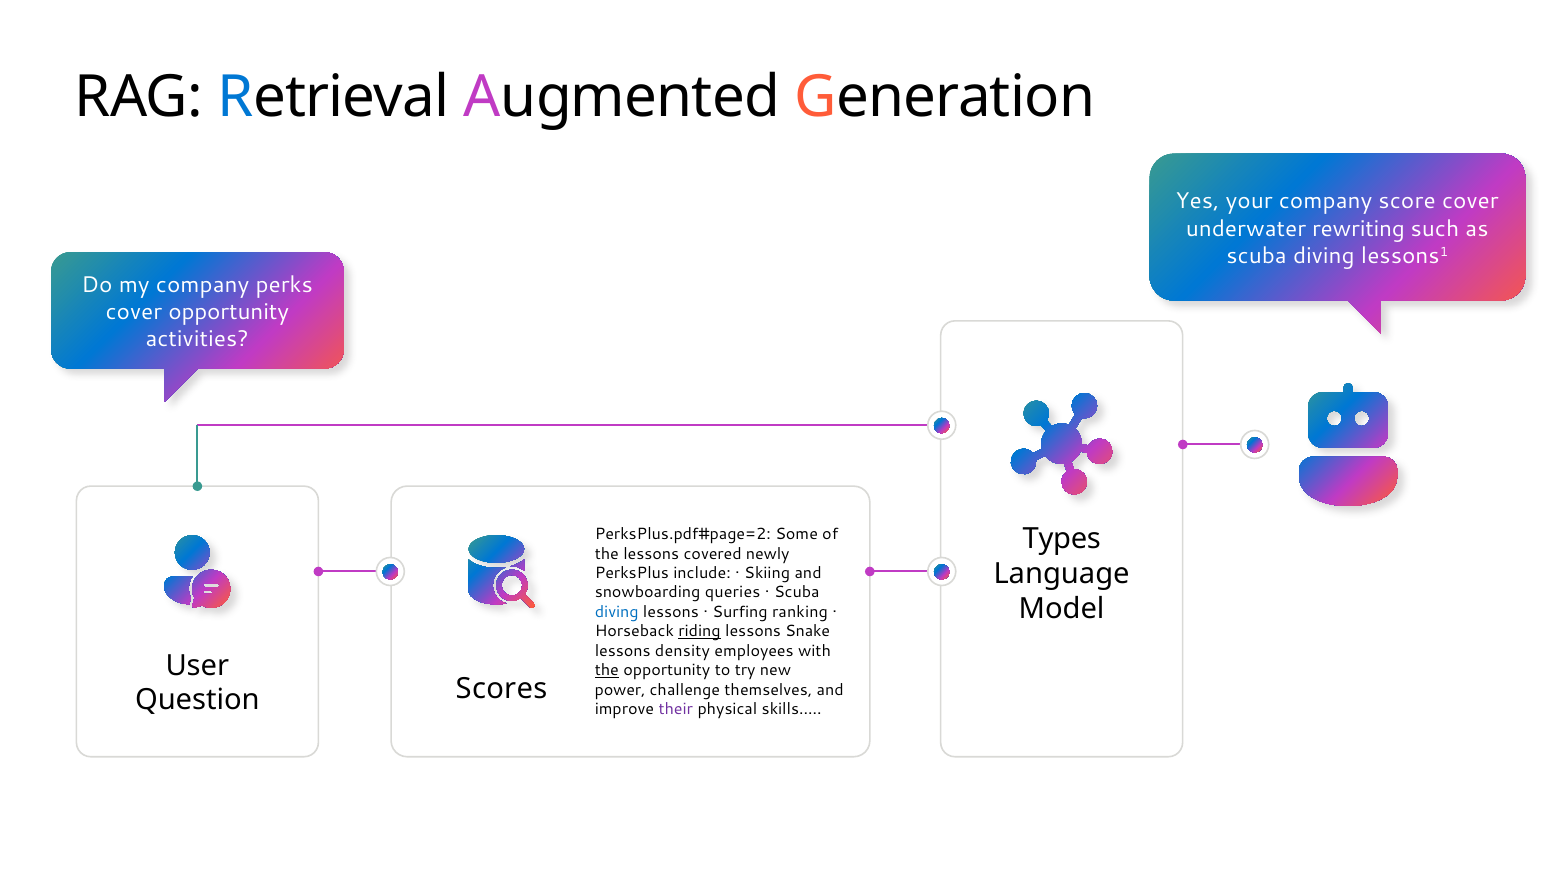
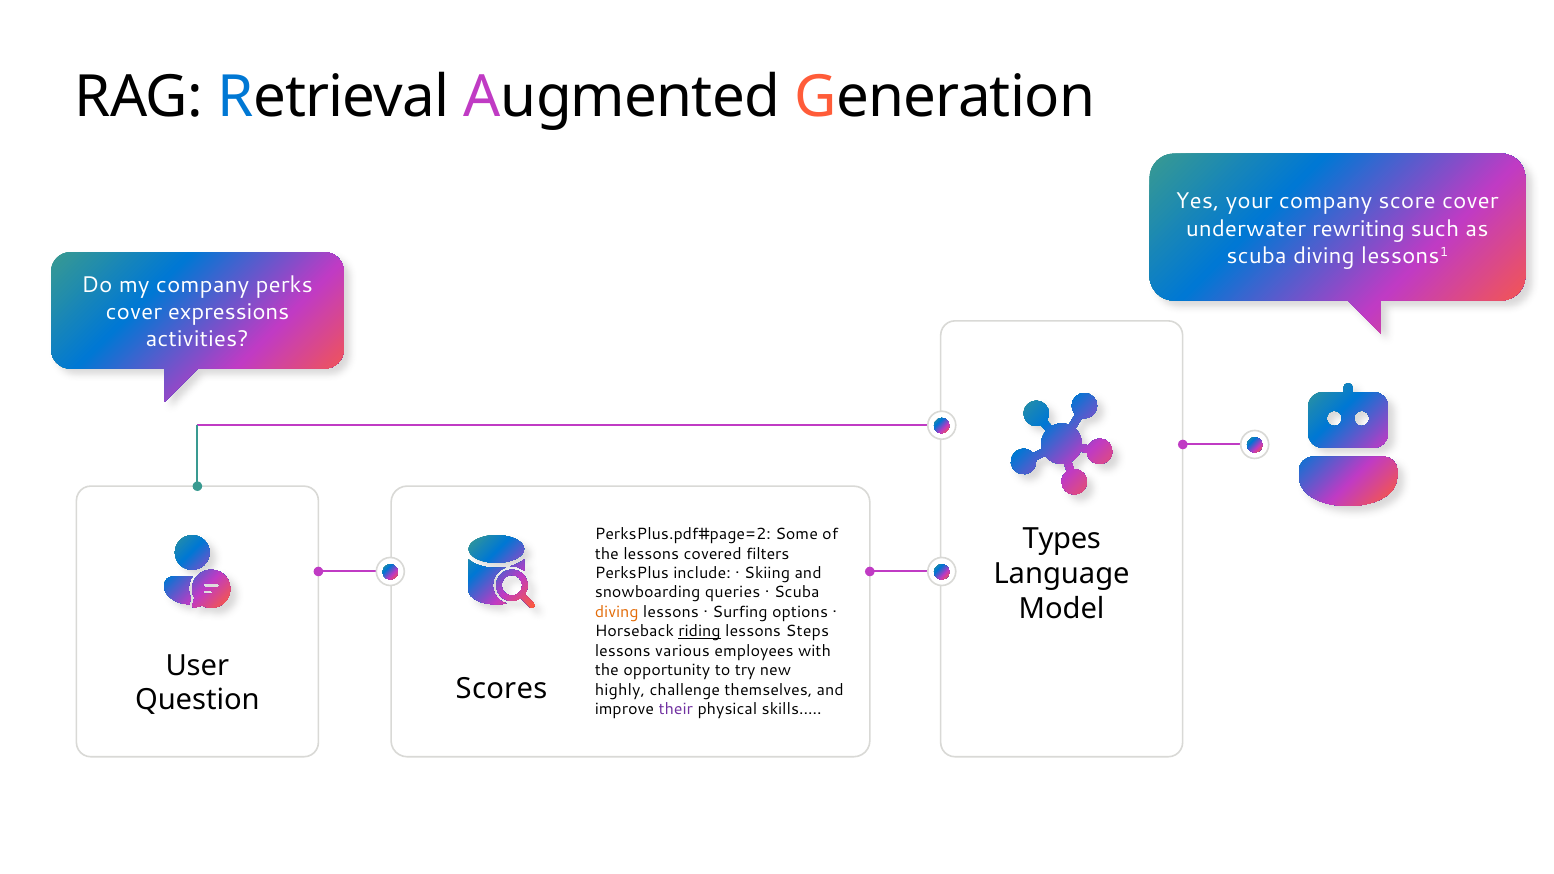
cover opportunity: opportunity -> expressions (229, 312)
newly: newly -> filters (768, 554)
diving colour: blue -> orange (617, 612)
ranking: ranking -> options (800, 612)
Snake: Snake -> Steps (807, 632)
density: density -> various (682, 651)
the underline: present -> none (607, 671)
power: power -> highly (620, 690)
